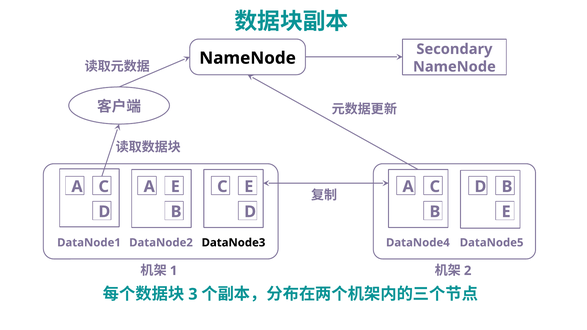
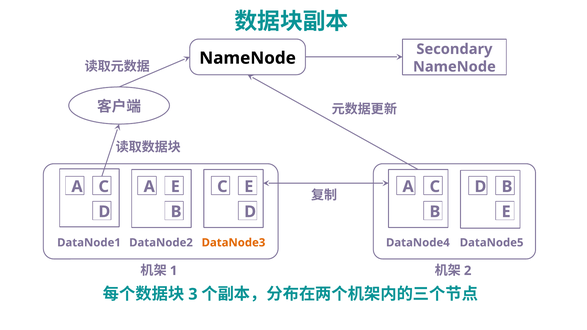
DataNode3 colour: black -> orange (233, 243)
